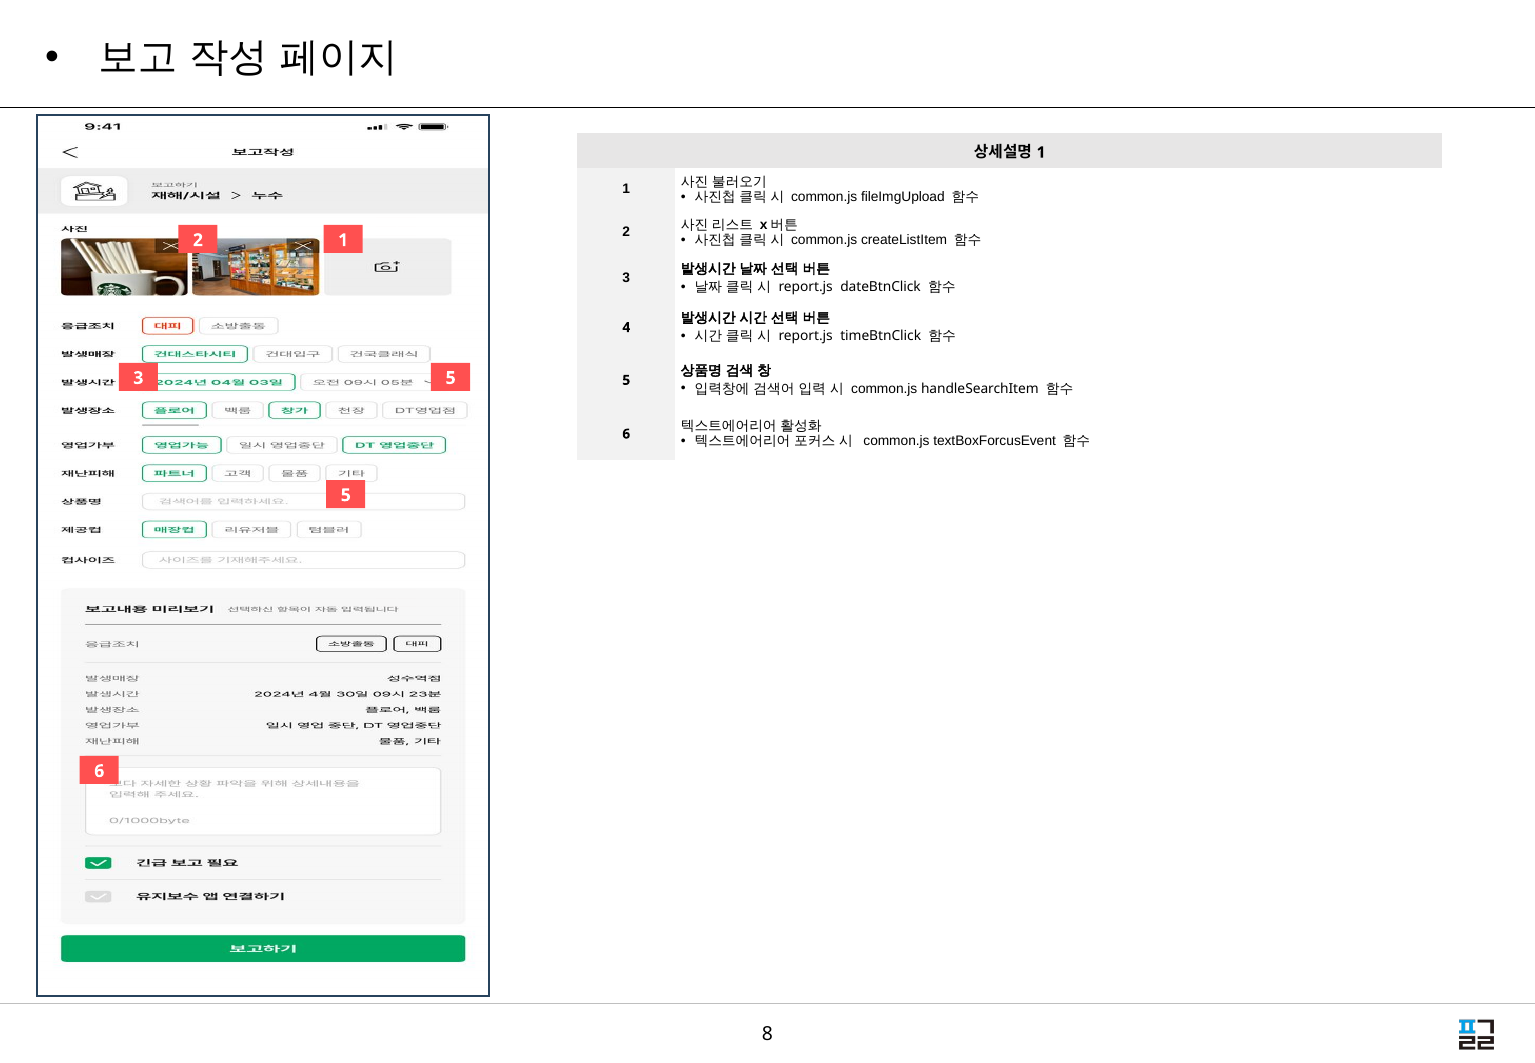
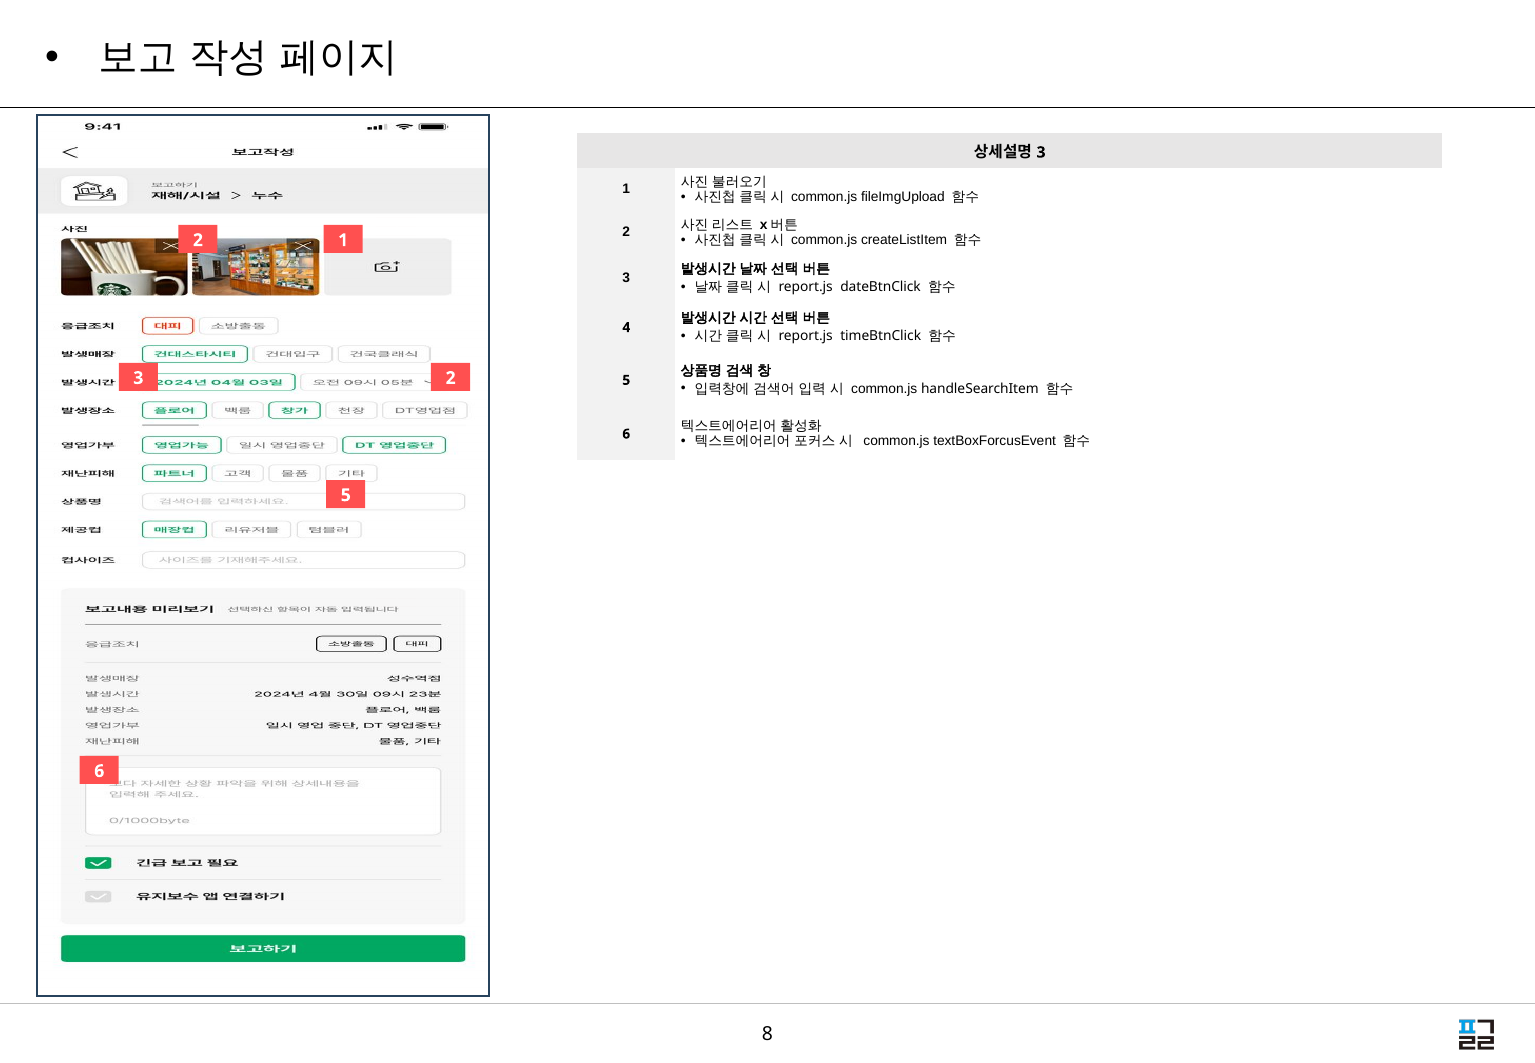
1: 1 -> 3 (1041, 152)
3 5: 5 -> 2 (451, 378)
